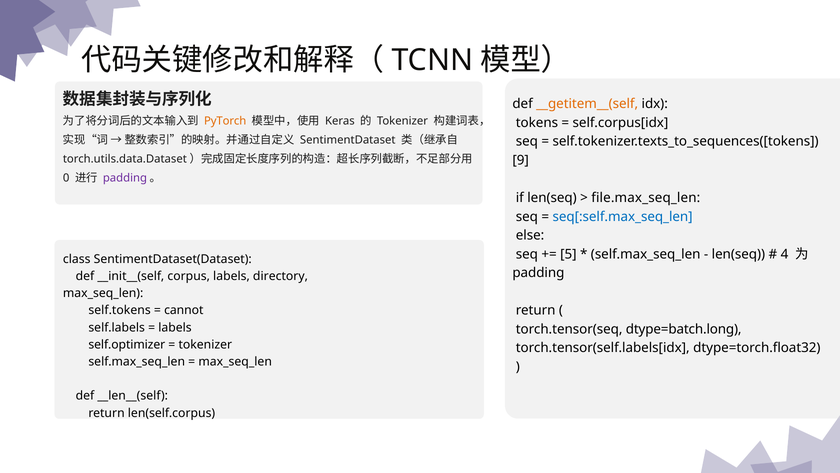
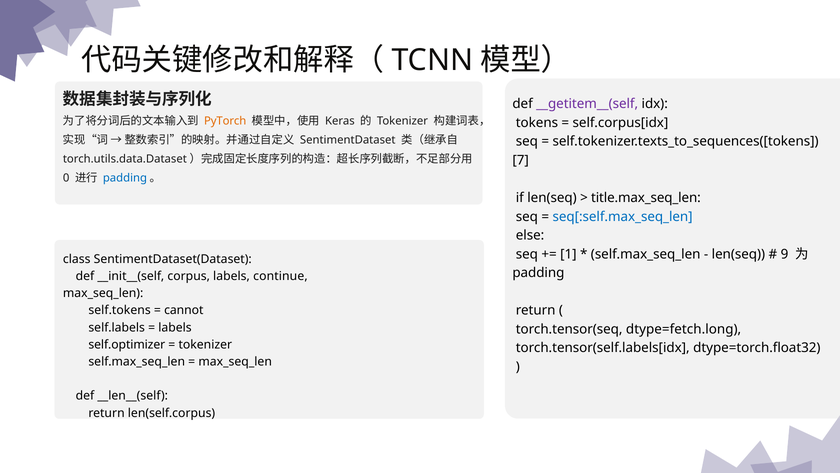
__getitem__(self colour: orange -> purple (587, 104)
9: 9 -> 7 (521, 160)
padding colour: purple -> blue (125, 178)
file.max_seq_len: file.max_seq_len -> title.max_seq_len (646, 198)
5: 5 -> 1 (568, 254)
4: 4 -> 9 (784, 254)
directory: directory -> continue (280, 276)
dtype=batch.long: dtype=batch.long -> dtype=fetch.long (684, 329)
